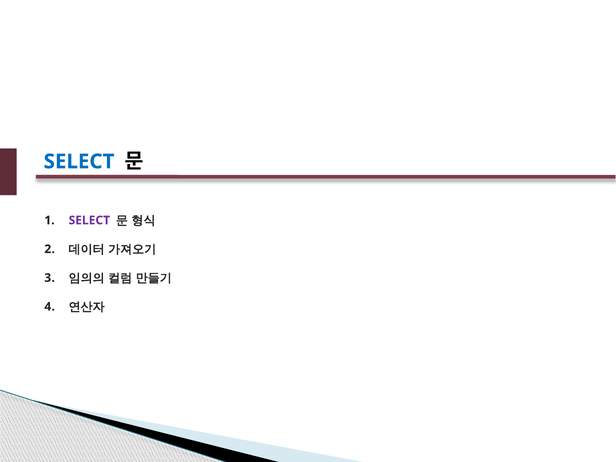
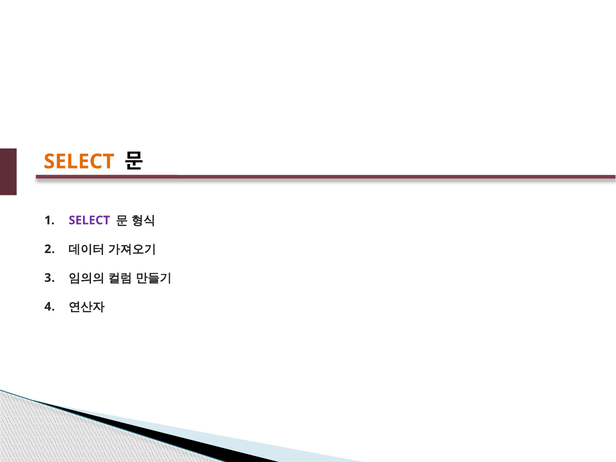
SELECT colour: blue -> orange (79, 162)
